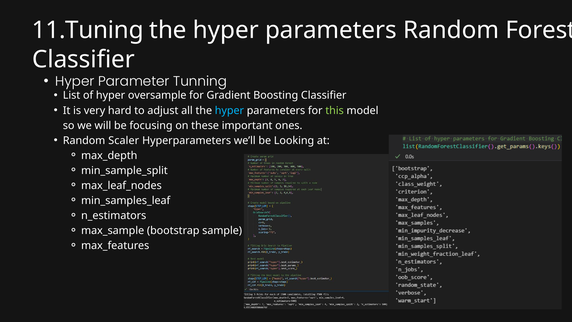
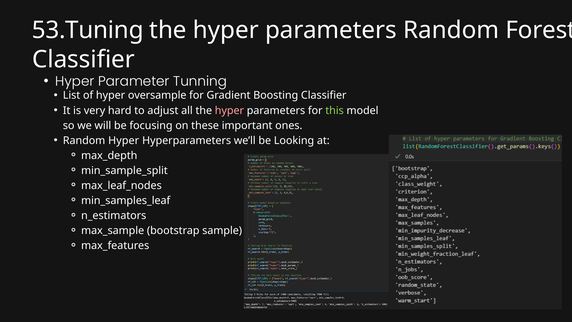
11.Tuning: 11.Tuning -> 53.Tuning (88, 30)
hyper colour: light blue -> pink (229, 110)
Random Scaler: Scaler -> Hyper (124, 140)
